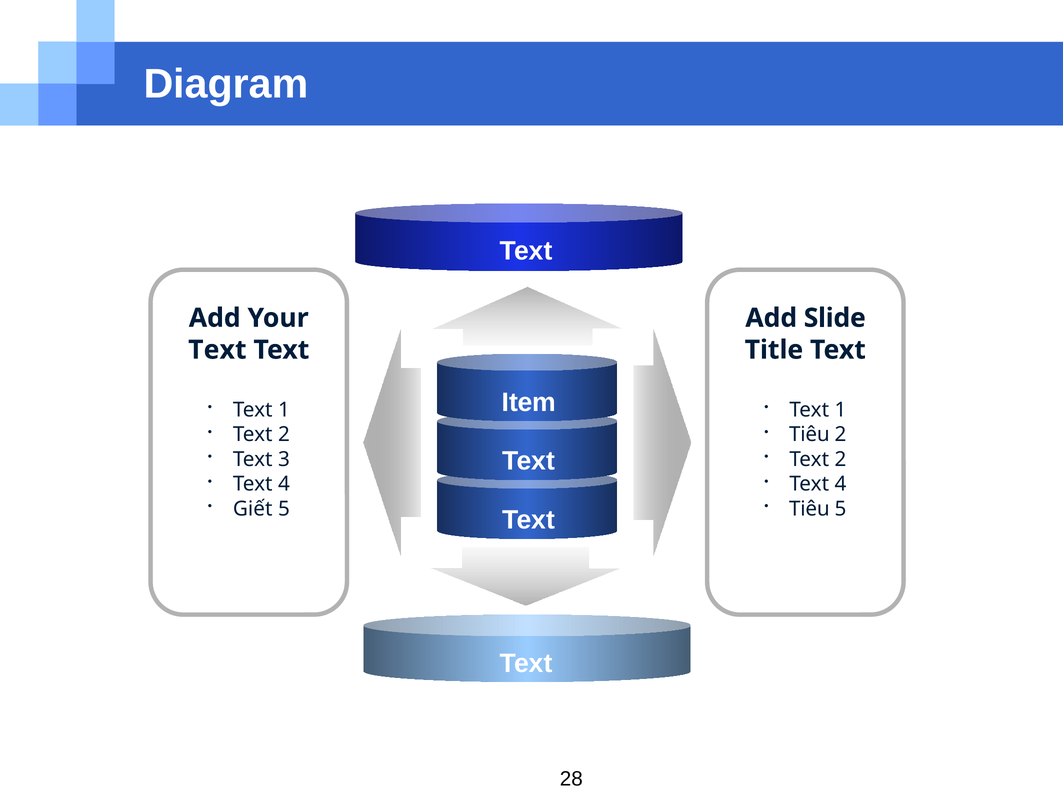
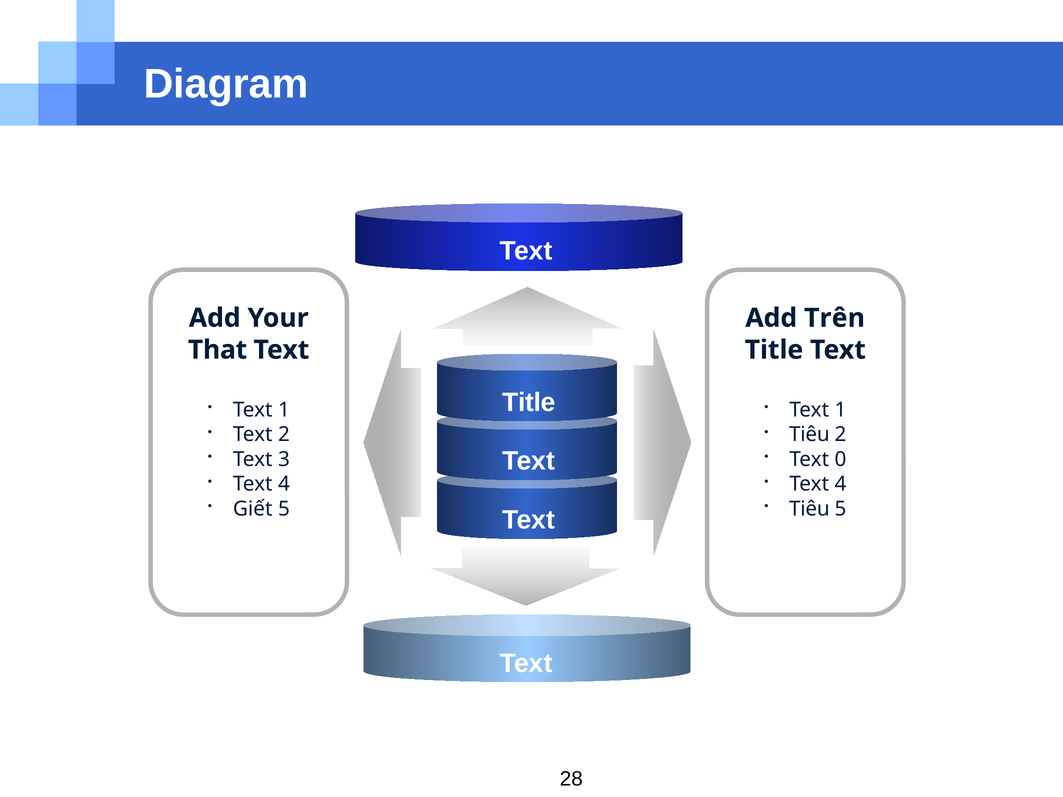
Slide: Slide -> Trên (835, 318)
Text: Text -> That (218, 350)
Item: Item -> Title (529, 402)
2: 2 -> 0 (840, 459)
